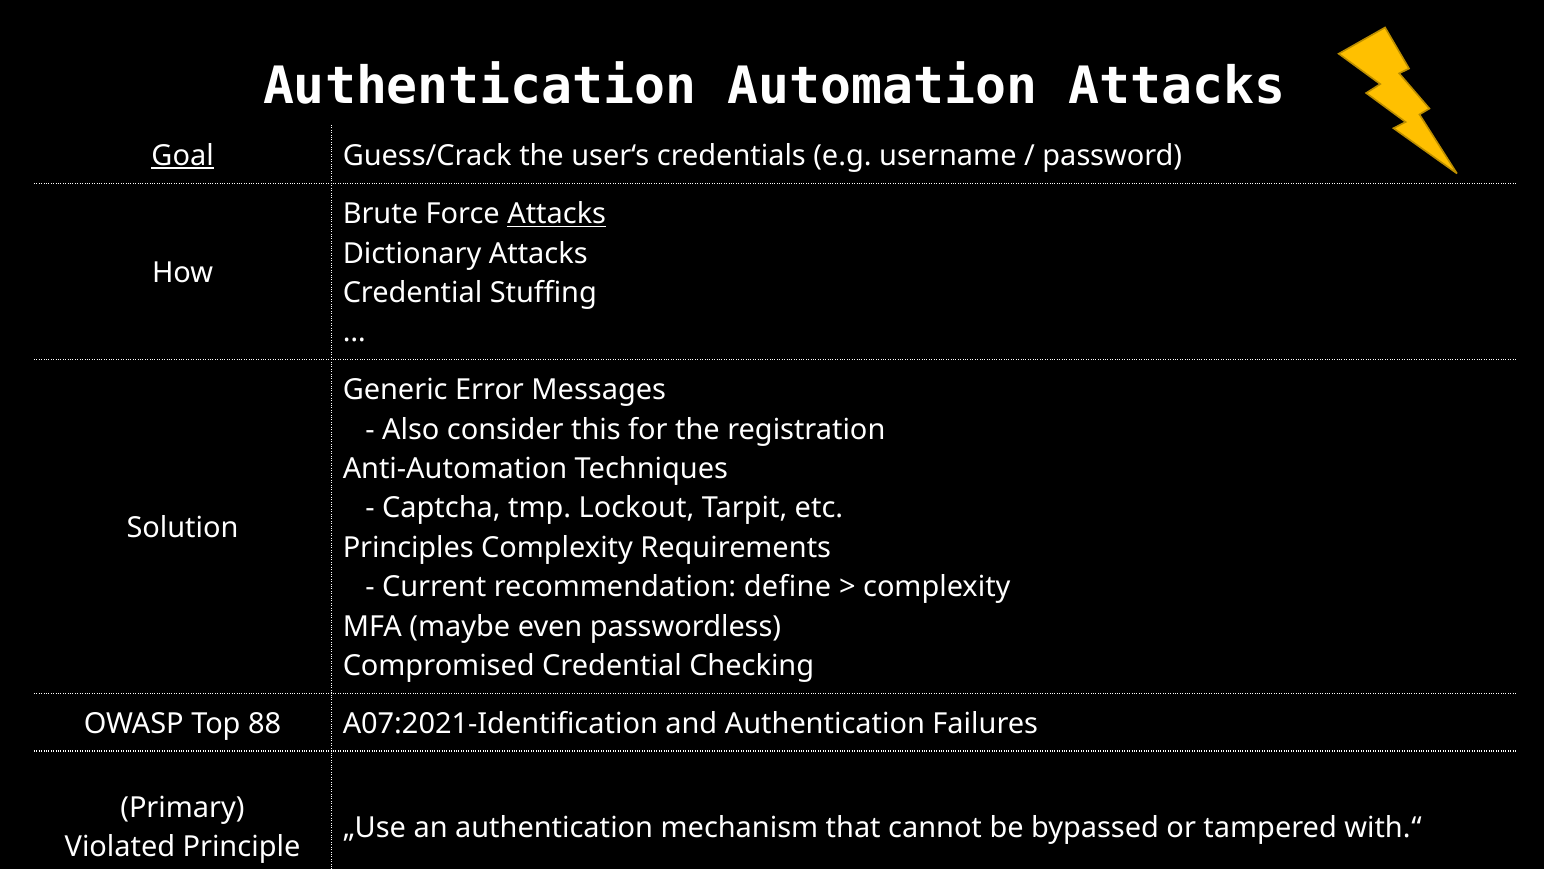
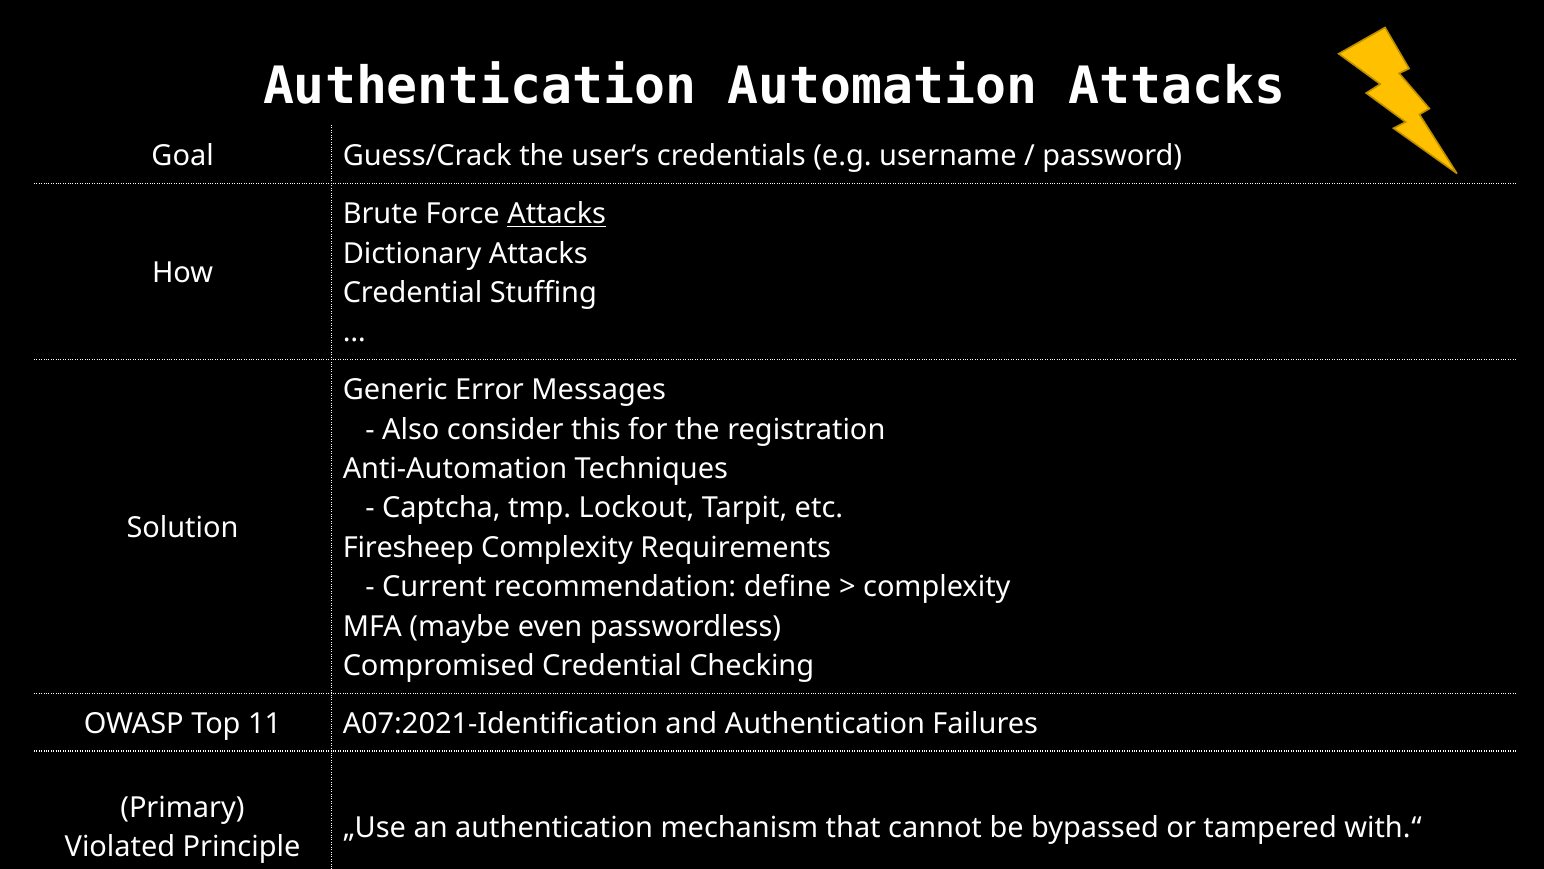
Goal underline: present -> none (183, 156)
Principles: Principles -> Firesheep (408, 547)
88: 88 -> 11 (265, 723)
